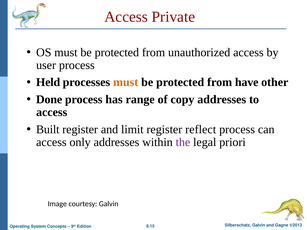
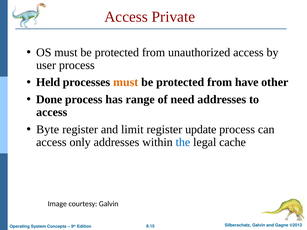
copy: copy -> need (182, 100)
Built: Built -> Byte (48, 130)
reflect: reflect -> update (201, 130)
the colour: purple -> blue (183, 142)
priori: priori -> cache (233, 142)
